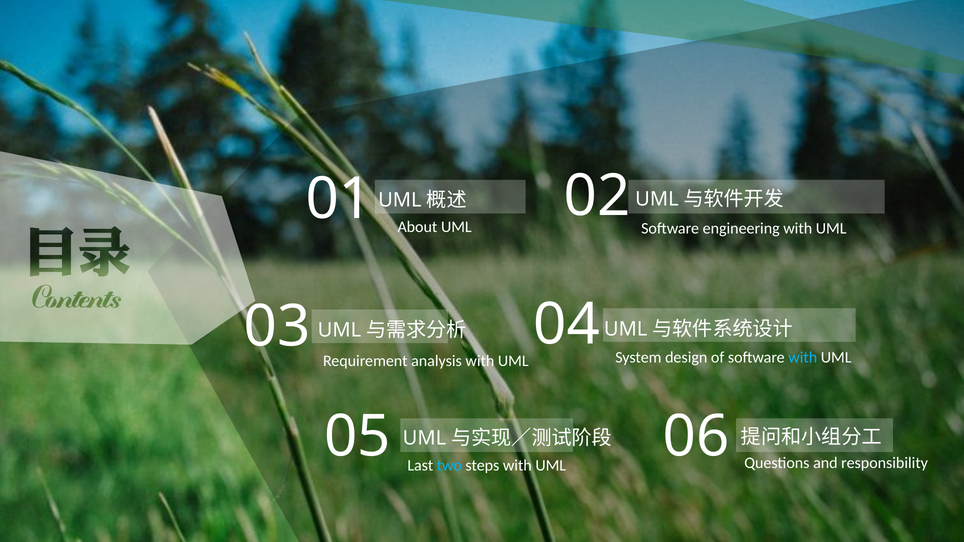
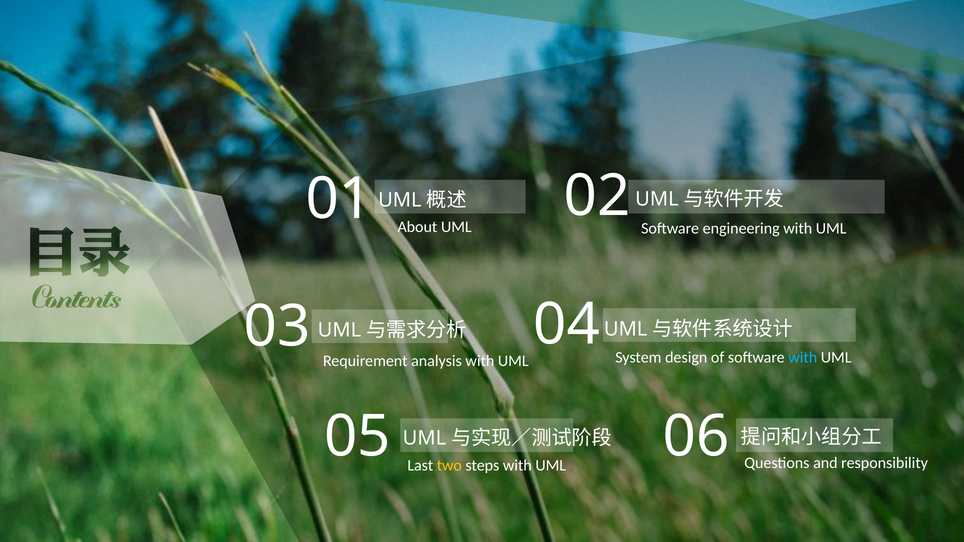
two colour: light blue -> yellow (449, 466)
